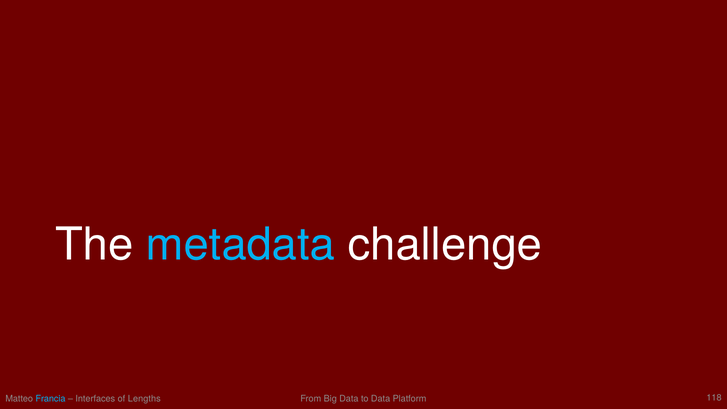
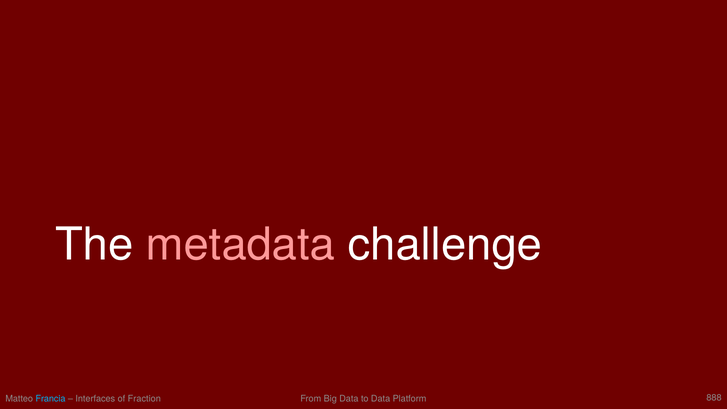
metadata colour: light blue -> pink (240, 244)
Lengths: Lengths -> Fraction (144, 399)
118: 118 -> 888 (714, 398)
